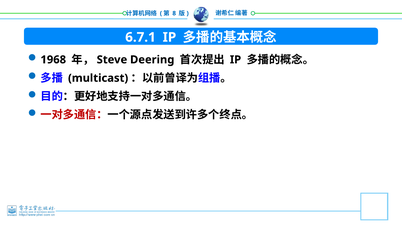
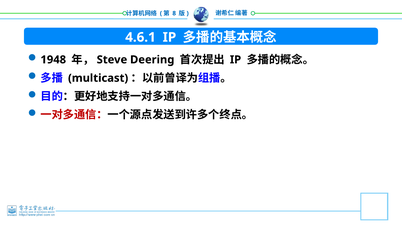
6.7.1: 6.7.1 -> 4.6.1 (140, 37)
1968: 1968 -> 1948 (53, 60)
